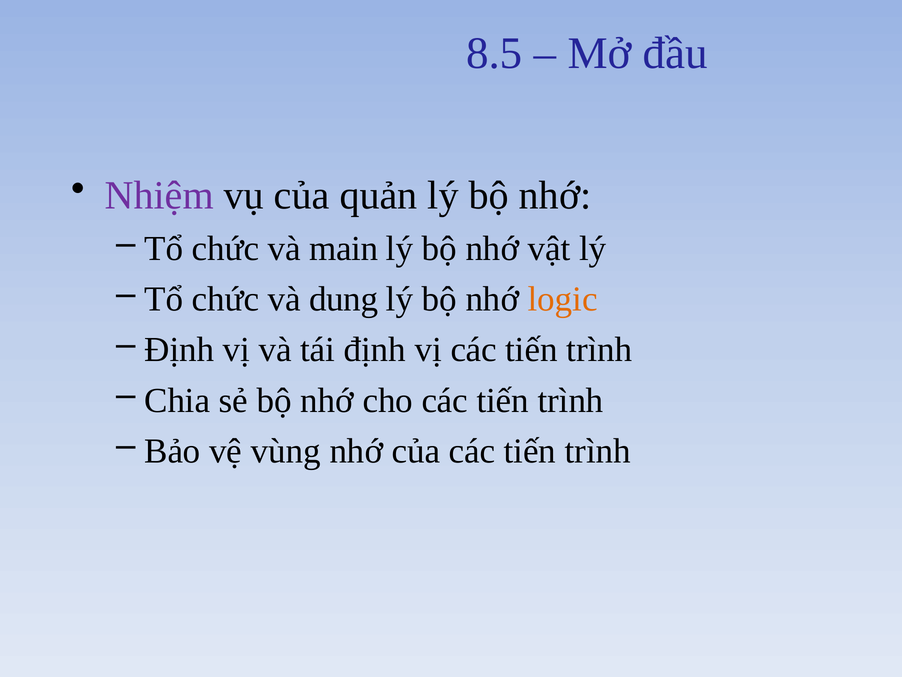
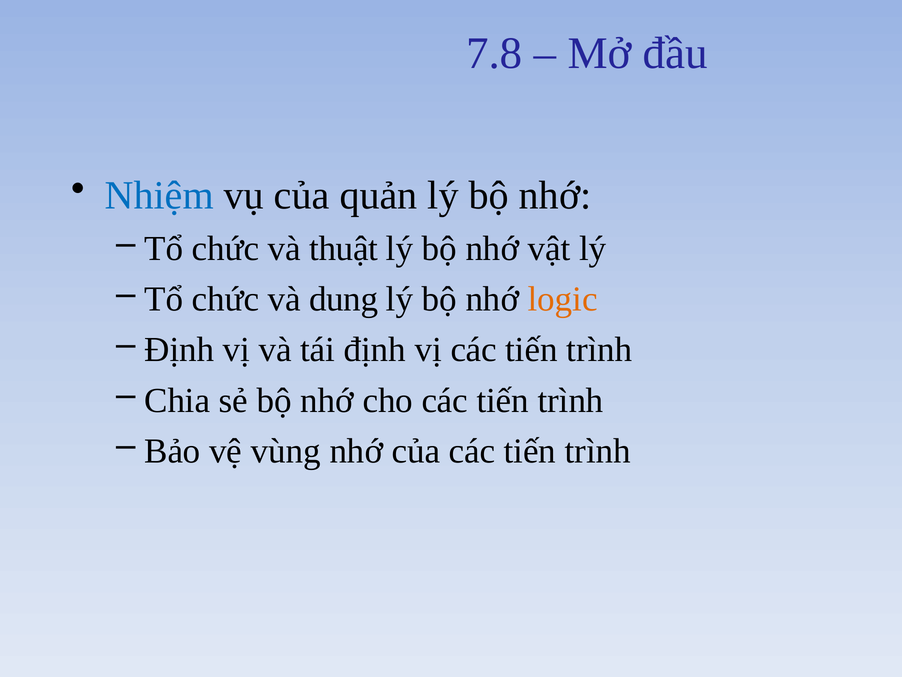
8.5: 8.5 -> 7.8 (494, 53)
Nhiệm colour: purple -> blue (159, 195)
main: main -> thuật (344, 249)
